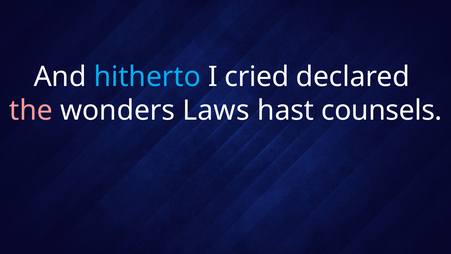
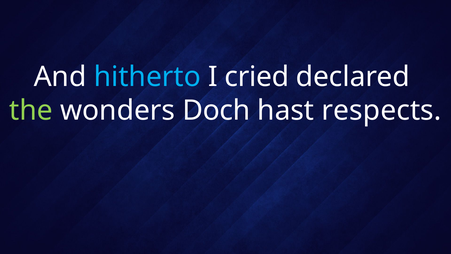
the colour: pink -> light green (31, 110)
Laws: Laws -> Doch (216, 110)
counsels: counsels -> respects (381, 110)
